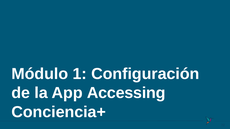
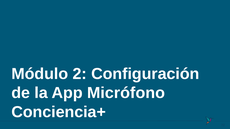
1: 1 -> 2 (80, 74)
Accessing: Accessing -> Micrófono (126, 93)
